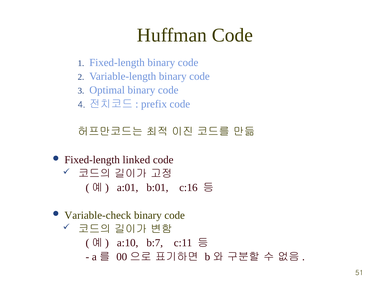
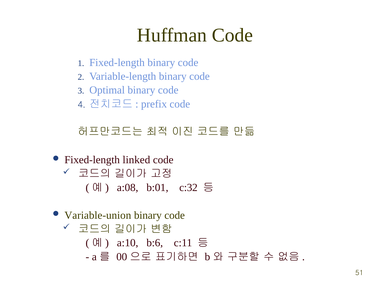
a:01: a:01 -> a:08 (128, 188)
c:16: c:16 -> c:32 (188, 188)
Variable-check: Variable-check -> Variable-union (98, 216)
b:7: b:7 -> b:6 (155, 243)
